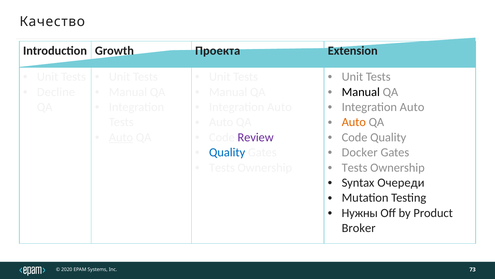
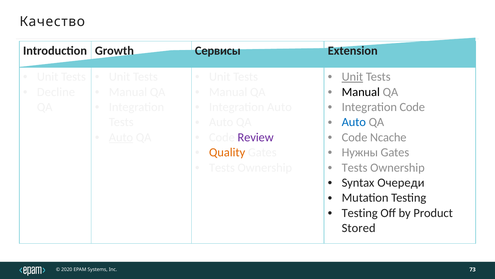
Проекта: Проекта -> Сервисы (218, 51)
Unit underline: none -> present (352, 77)
Auto: Auto -> Code (412, 107)
Auto colour: orange -> blue (354, 122)
Code Quality: Quality -> Ncache (388, 137)
Quality colour: blue -> orange (227, 152)
Docker: Docker -> Нужны (360, 152)
Нужны: Нужны -> Testing (360, 213)
Broker: Broker -> Stored (359, 228)
